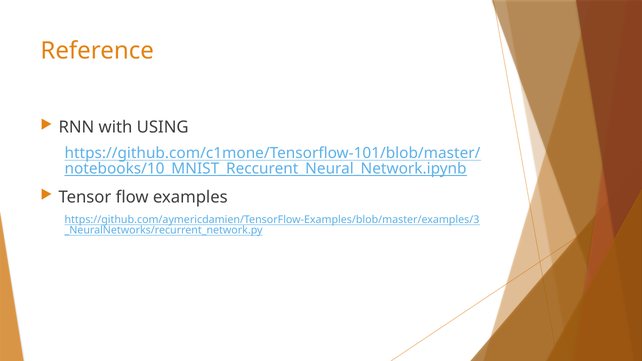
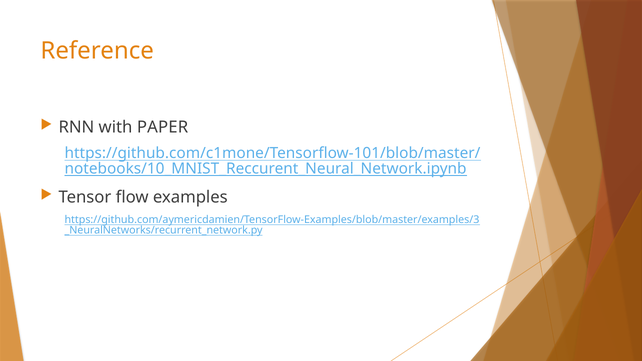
USING: USING -> PAPER (163, 127)
